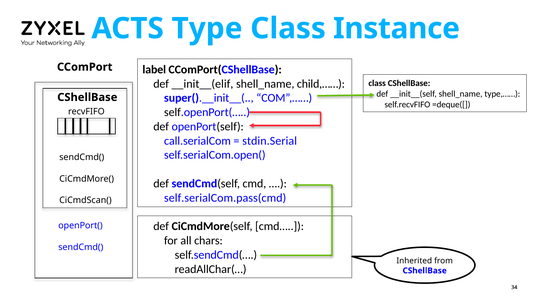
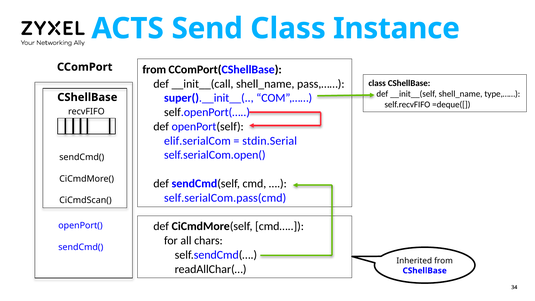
Type: Type -> Send (207, 28)
label: label -> from (154, 69)
__init__(elif: __init__(elif -> __init__(call (203, 84)
child,……: child,…… -> pass,…… (321, 84)
call.serialCom: call.serialCom -> elif.serialCom (197, 141)
